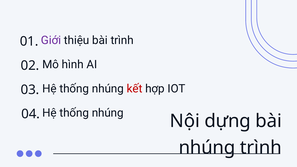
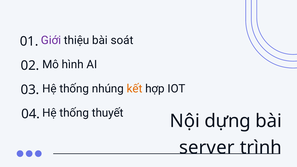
bài trình: trình -> soát (122, 40)
kết colour: red -> orange (135, 89)
nhúng: nhúng -> thuyết (108, 113)
nhúng: nhúng -> server (207, 148)
